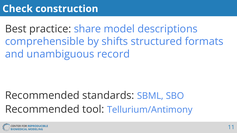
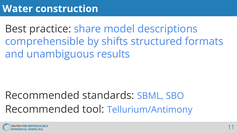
Check: Check -> Water (18, 9)
record: record -> results (113, 54)
